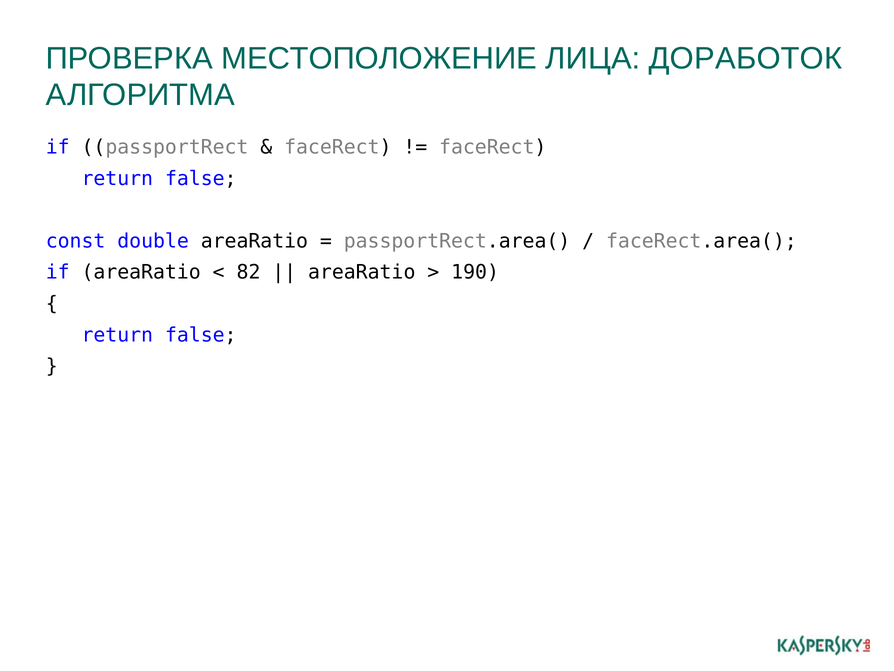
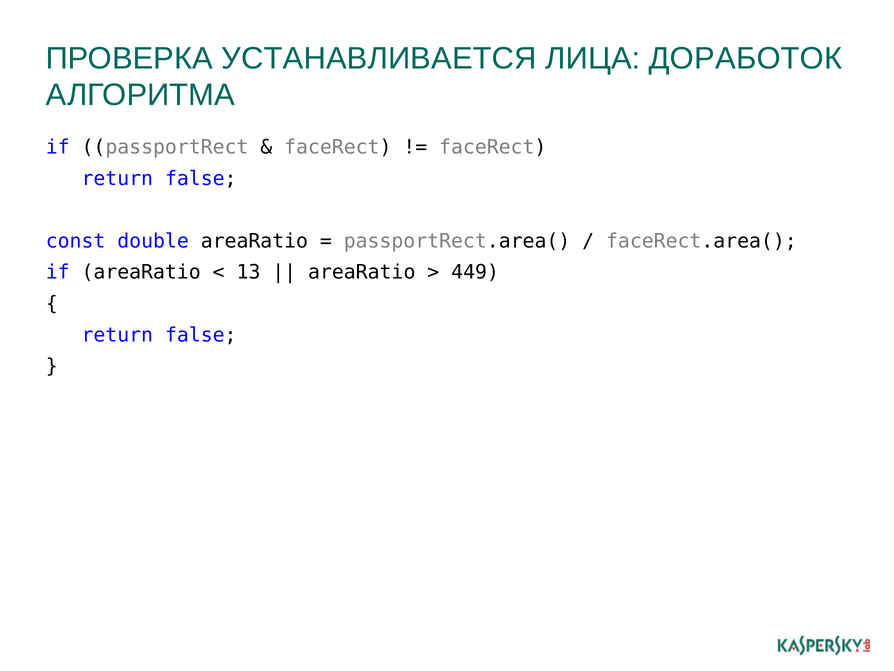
МЕСТОПОЛОЖЕНИЕ: МЕСТОПОЛОЖЕНИЕ -> УСТАНАВЛИВАЕТСЯ (379, 59)
82: 82 -> 13 (249, 272)
190: 190 -> 449 (475, 272)
